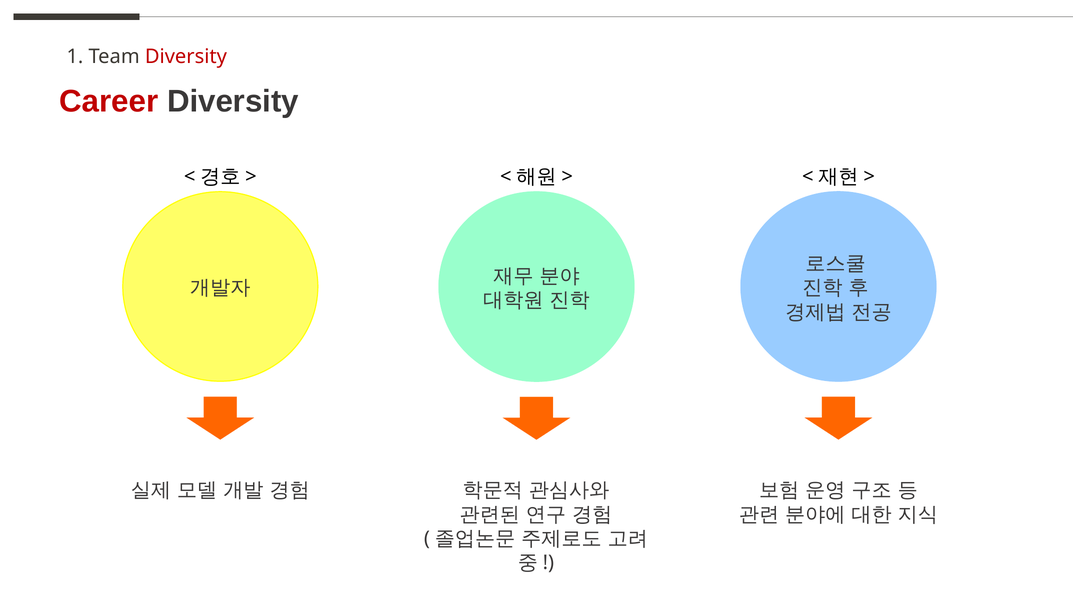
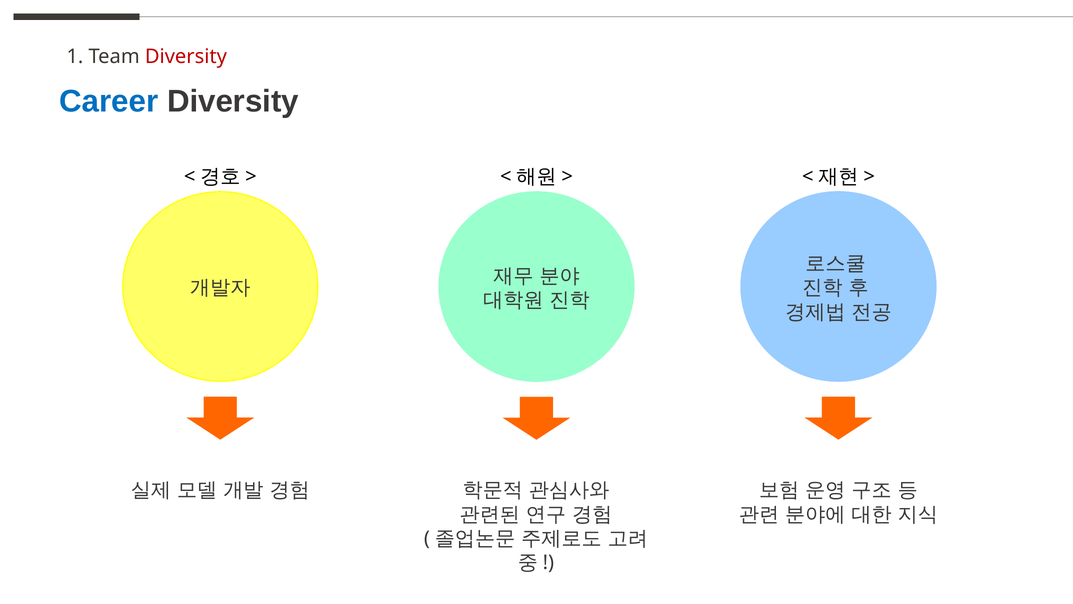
Career colour: red -> blue (109, 102)
